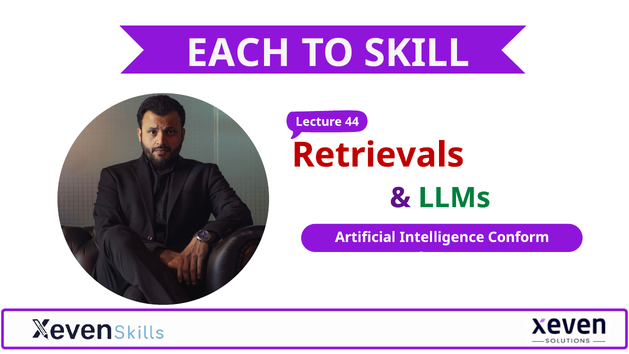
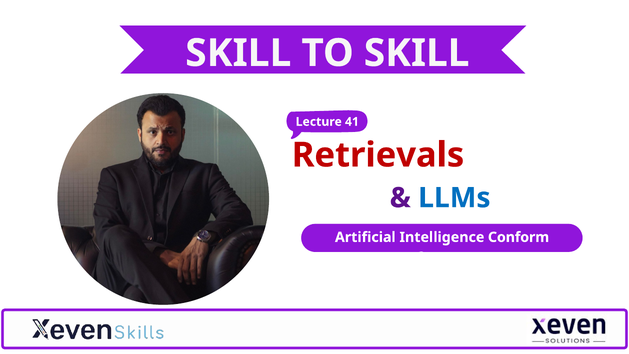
EACH: EACH -> SKILL (238, 53)
44: 44 -> 41 (352, 122)
LLMs colour: green -> blue (454, 198)
